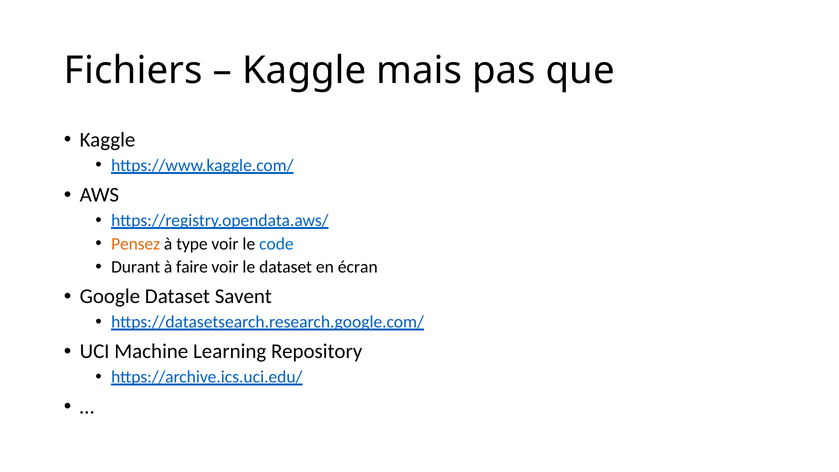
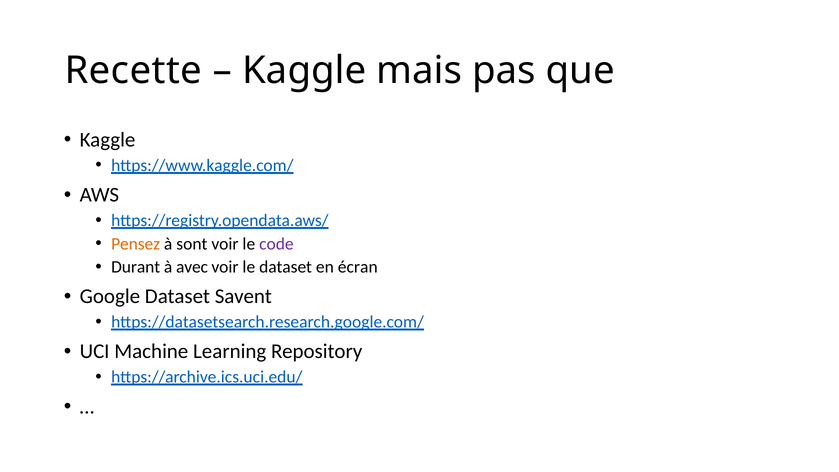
Fichiers: Fichiers -> Recette (133, 70)
type: type -> sont (192, 244)
code colour: blue -> purple (276, 244)
faire: faire -> avec (192, 267)
